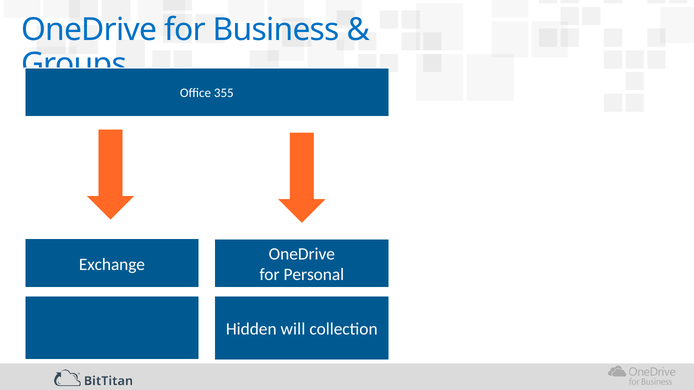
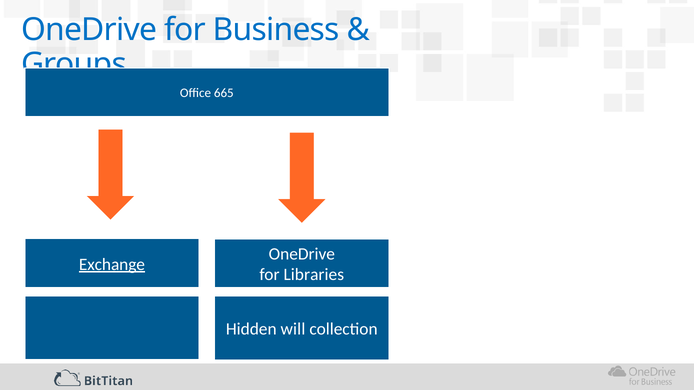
355: 355 -> 665 (224, 93)
Exchange underline: none -> present (112, 265)
Personal: Personal -> Libraries (314, 275)
